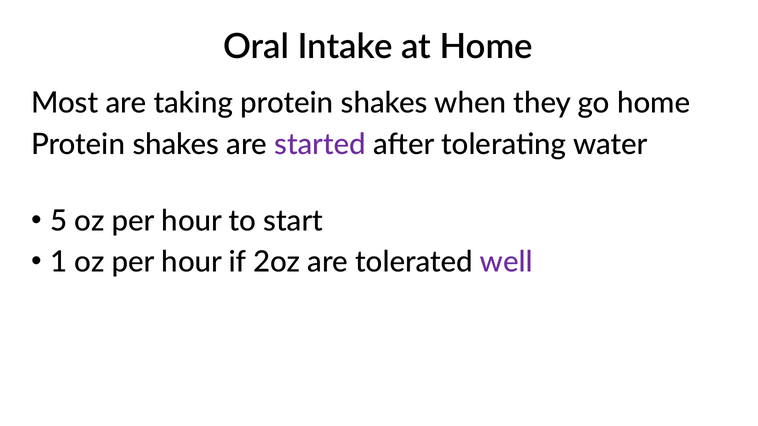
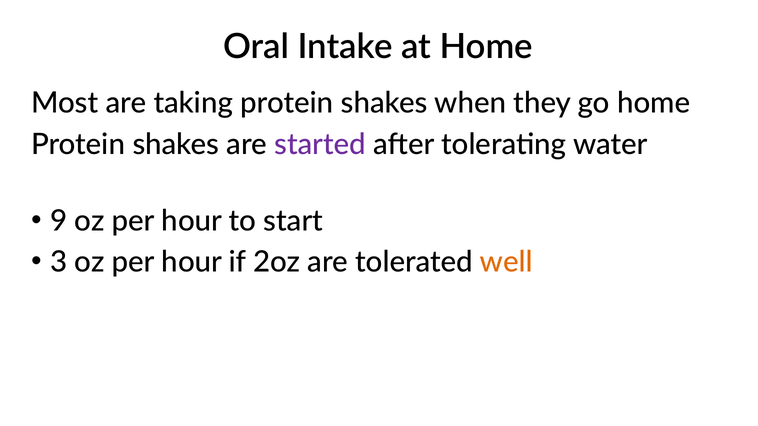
5: 5 -> 9 (59, 221)
1: 1 -> 3 (59, 262)
well colour: purple -> orange (506, 262)
